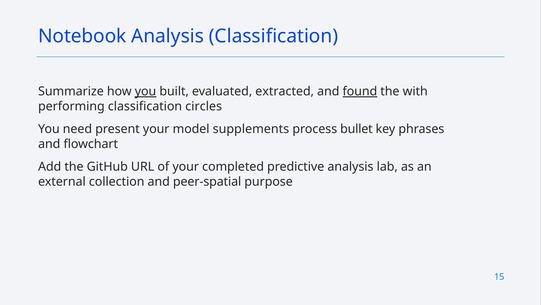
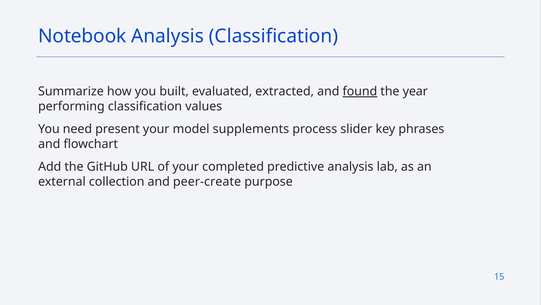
you underline: present -> none (145, 91)
with: with -> year (415, 91)
circles: circles -> values (204, 106)
bullet: bullet -> slider (356, 129)
peer-spatial: peer-spatial -> peer-create (207, 181)
